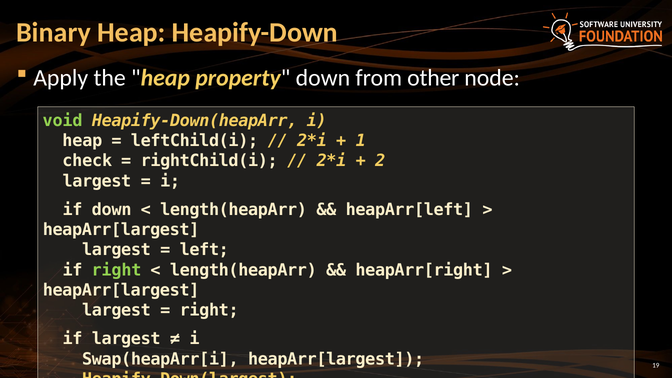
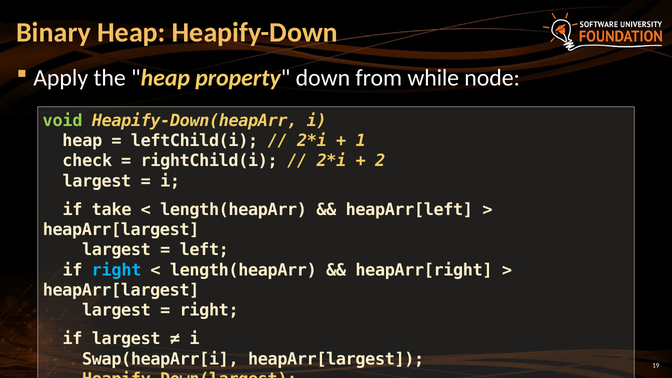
other: other -> while (433, 78)
if down: down -> take (112, 210)
right colour: light green -> light blue (116, 270)
